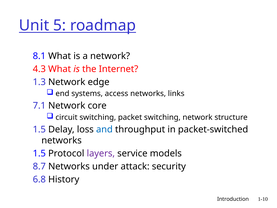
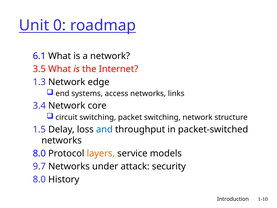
5: 5 -> 0 (60, 25)
8.1: 8.1 -> 6.1 (39, 56)
4.3: 4.3 -> 3.5 (39, 69)
7.1: 7.1 -> 3.4 (39, 106)
1.5: 1.5 -> 8.0 (39, 153)
layers colour: purple -> orange (101, 153)
8.7: 8.7 -> 9.7 (39, 166)
6.8: 6.8 -> 8.0 (39, 179)
